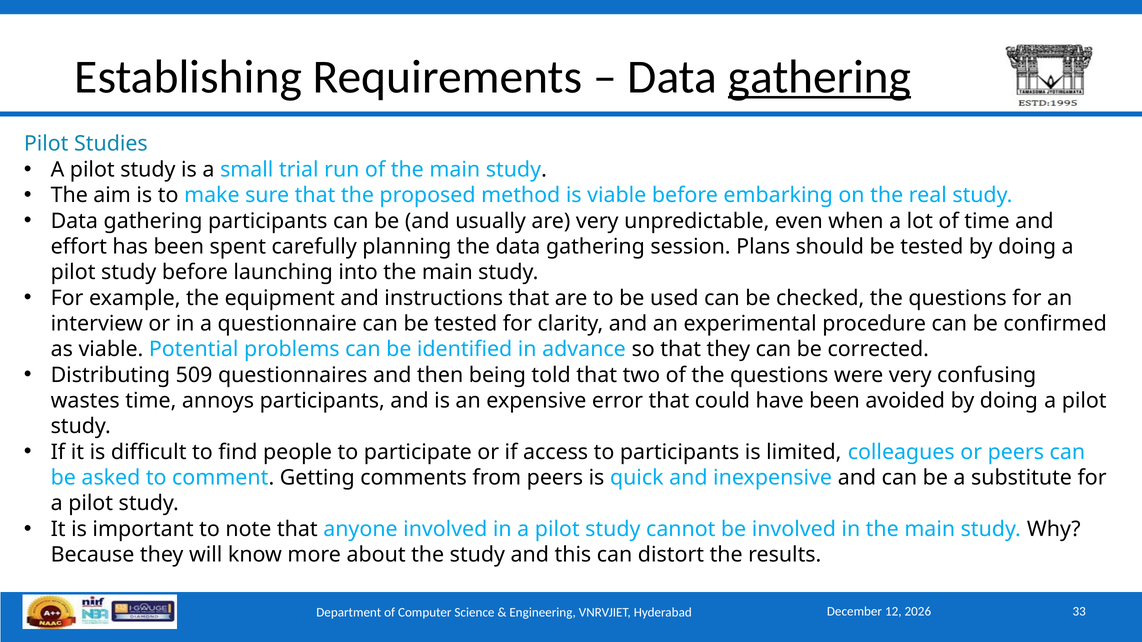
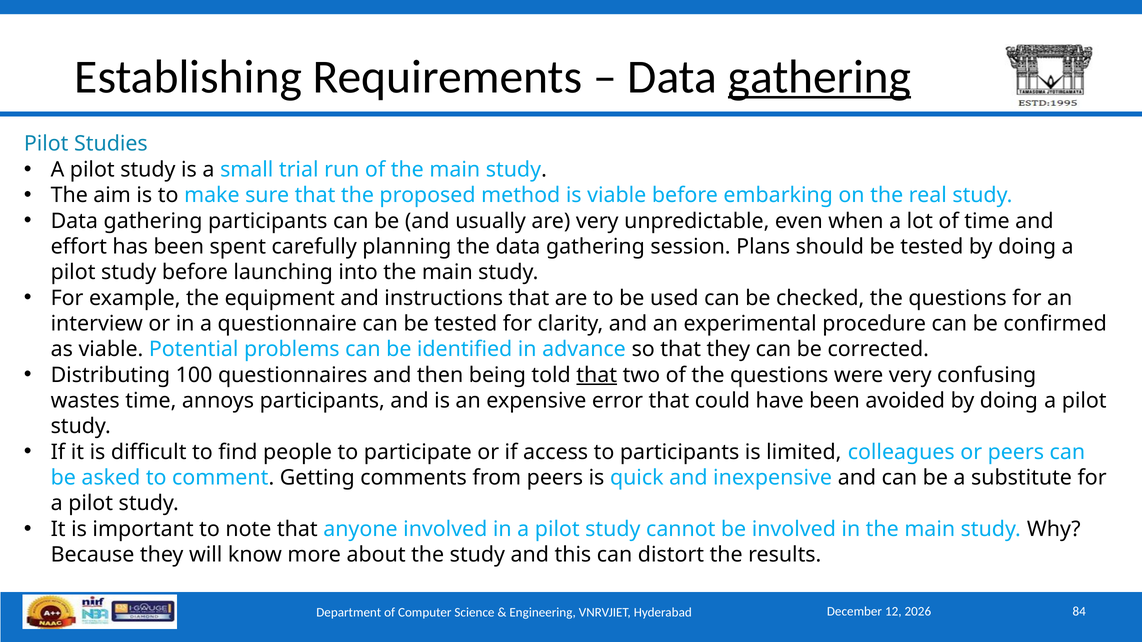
509: 509 -> 100 (194, 375)
that underline: none -> present (597, 375)
33: 33 -> 84 (1079, 612)
